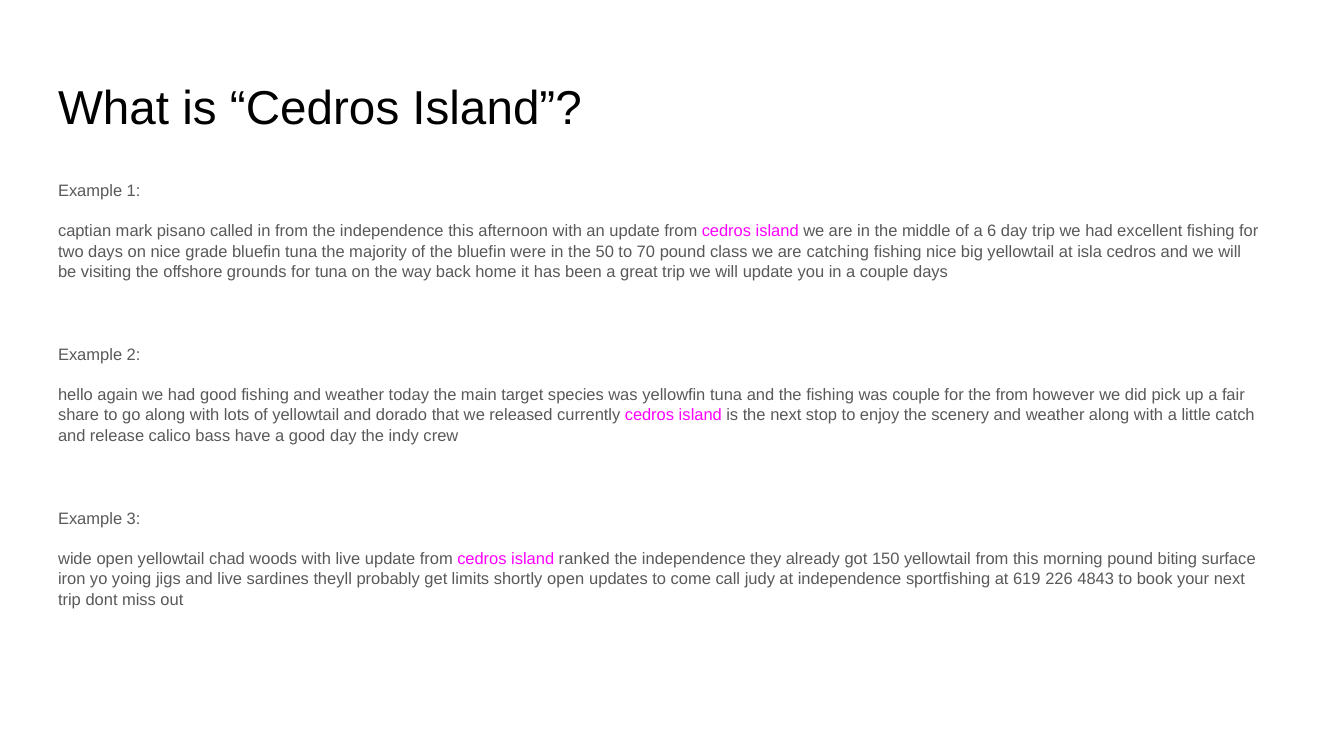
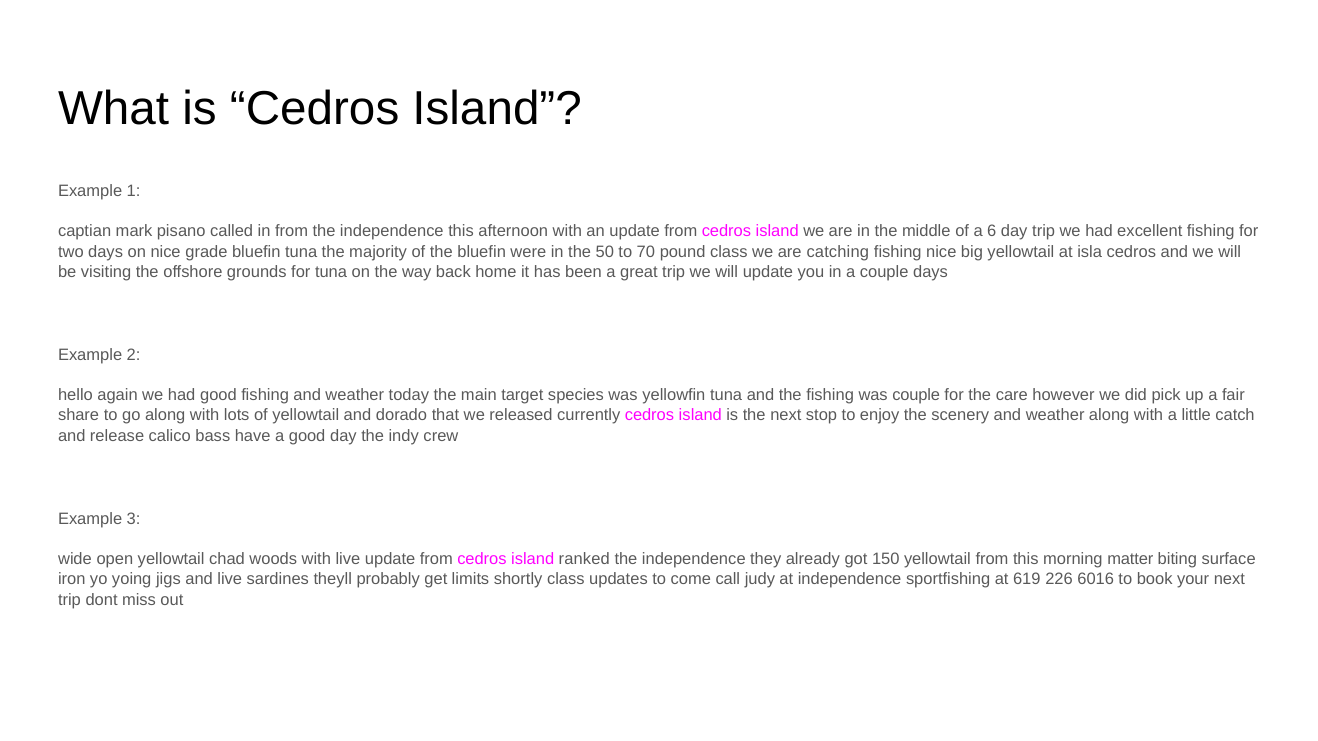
the from: from -> care (1012, 395)
morning pound: pound -> matter (1130, 559)
shortly open: open -> class (566, 580)
4843: 4843 -> 6016 (1096, 580)
